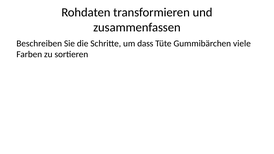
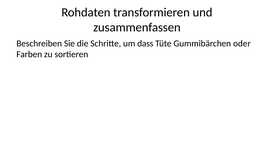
viele: viele -> oder (242, 43)
